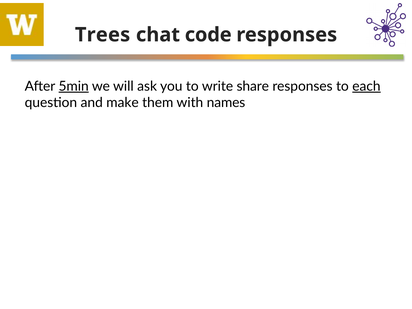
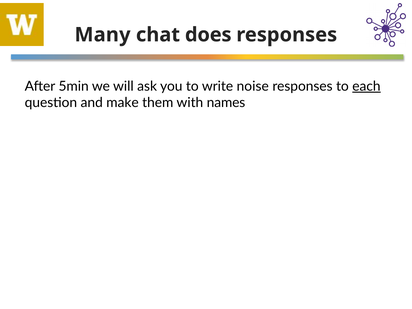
Trees: Trees -> Many (103, 35)
code: code -> does (208, 35)
5min underline: present -> none (74, 86)
share: share -> noise (253, 86)
